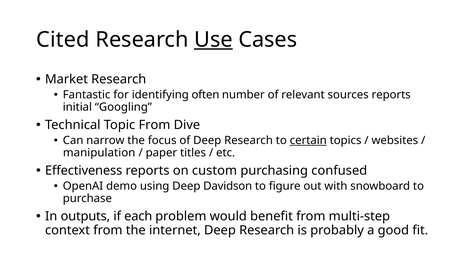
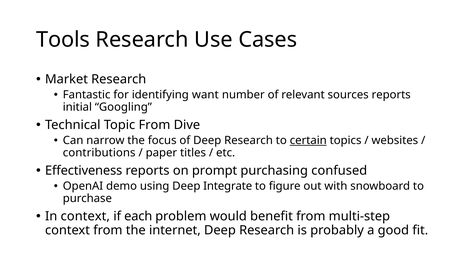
Cited: Cited -> Tools (63, 40)
Use underline: present -> none (213, 40)
often: often -> want (205, 95)
manipulation: manipulation -> contributions (99, 153)
custom: custom -> prompt (215, 171)
Davidson: Davidson -> Integrate (228, 187)
In outputs: outputs -> context (85, 217)
